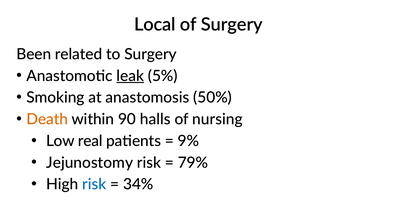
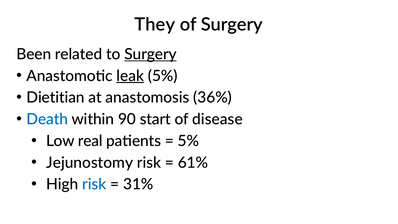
Local: Local -> They (155, 25)
Surgery underline: none -> present (150, 54)
Smoking: Smoking -> Dietitian (55, 98)
50%: 50% -> 36% (213, 98)
Death colour: orange -> blue (47, 119)
halls: halls -> start (155, 119)
nursing: nursing -> disease (217, 119)
9%: 9% -> 5% (188, 141)
79%: 79% -> 61% (193, 163)
34%: 34% -> 31% (138, 184)
